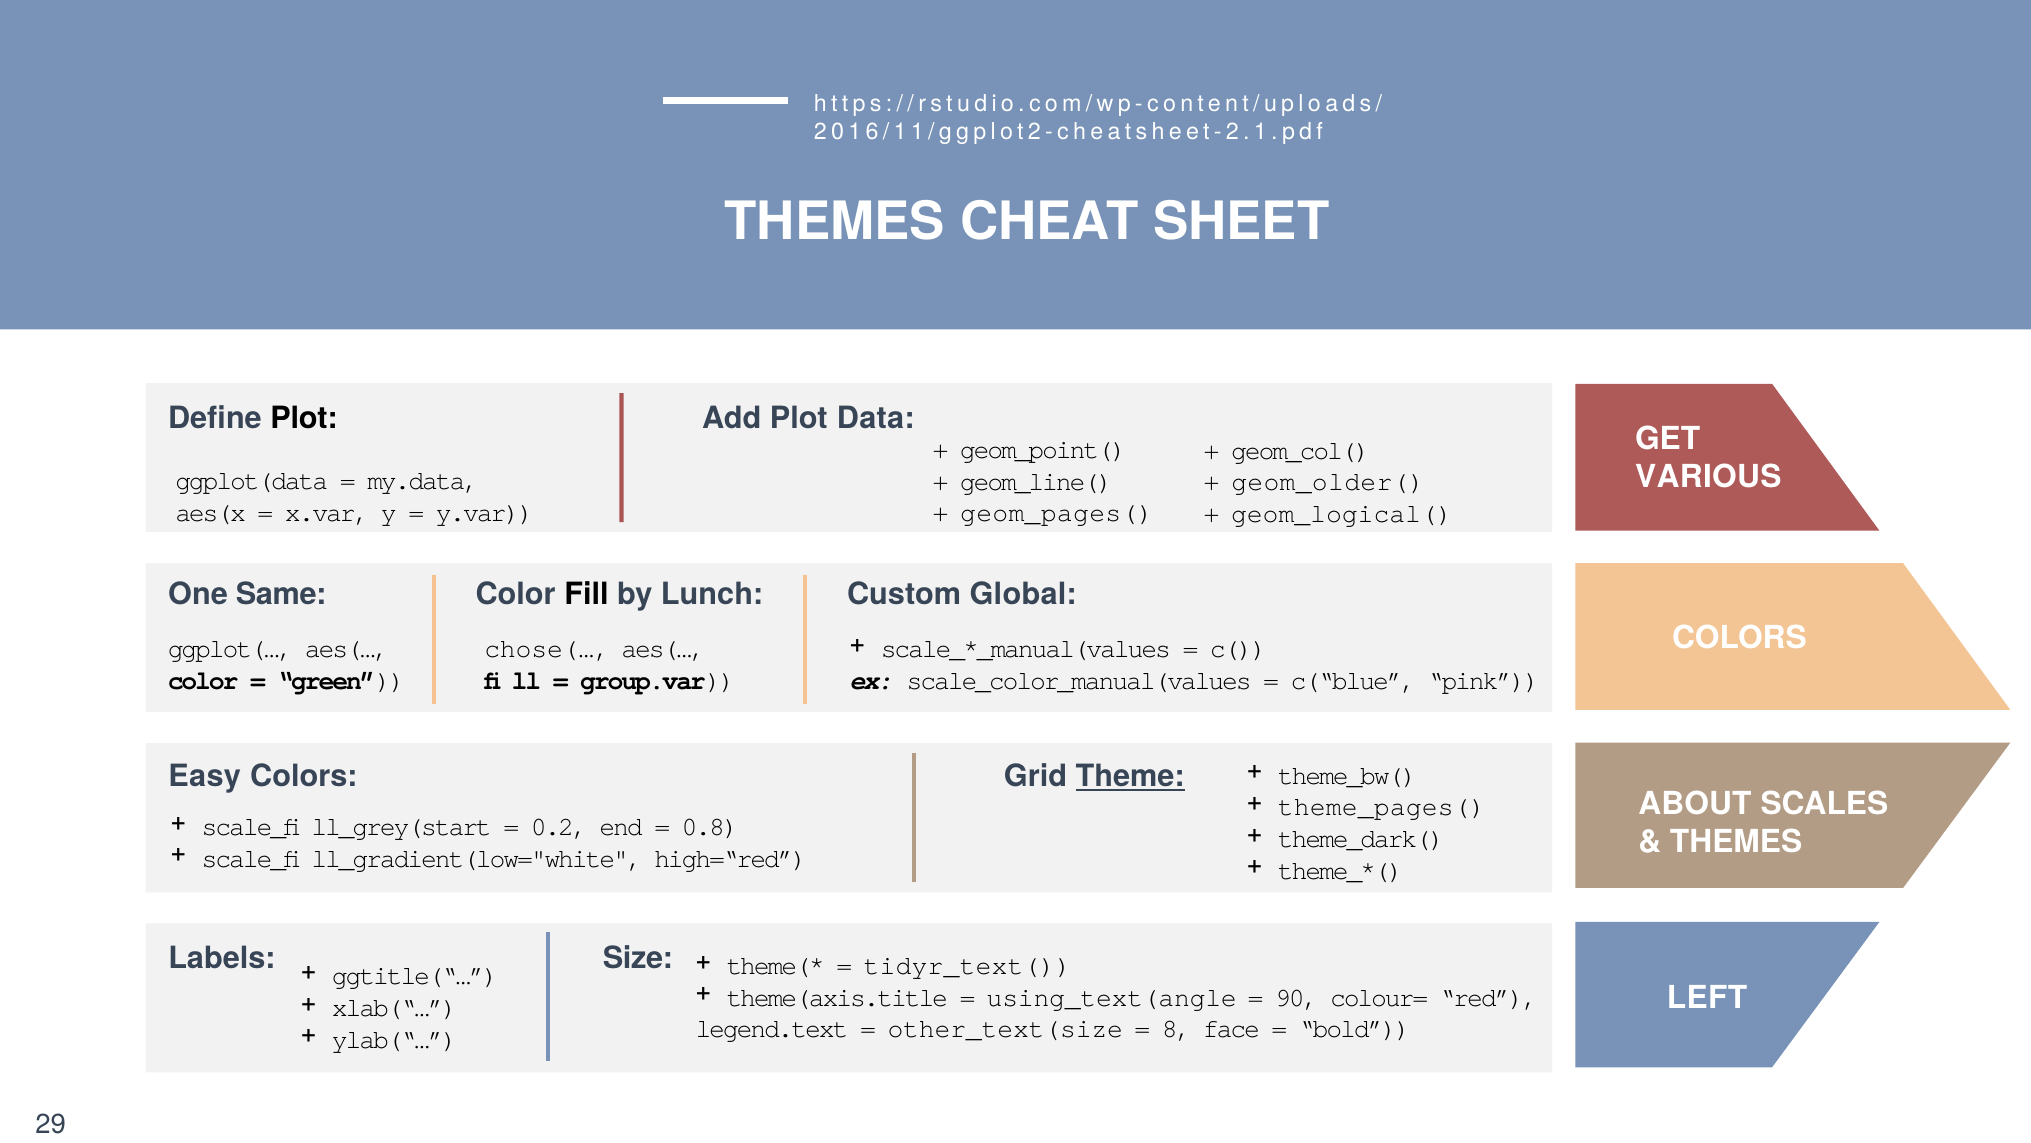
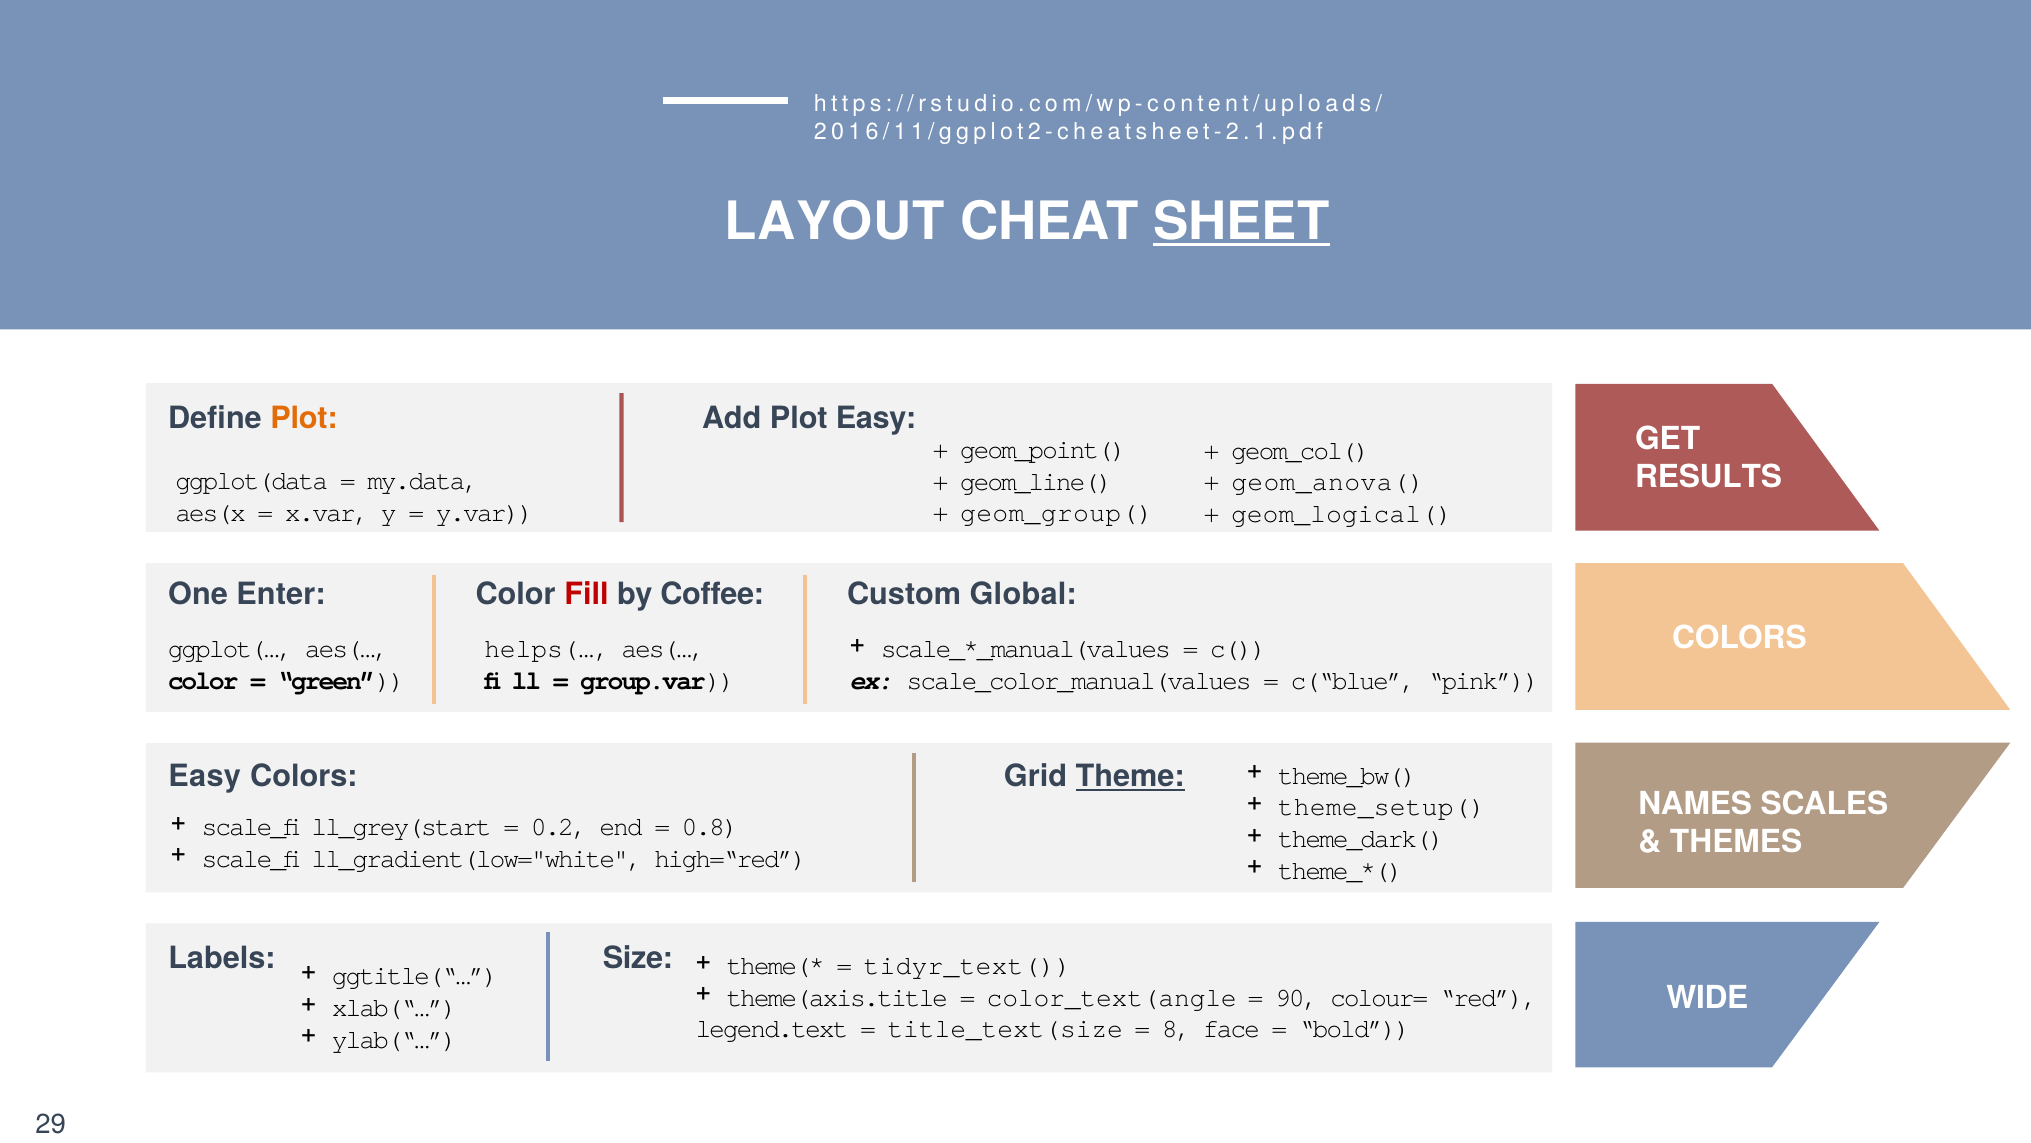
THEMES: THEMES -> LAYOUT (835, 222)
SHEET underline: none -> present (1241, 222)
Plot colour: black -> orange (304, 418)
Plot Data: Data -> Easy (876, 418)
VARIOUS: VARIOUS -> RESULTS (1709, 477)
geom_older(: geom_older( -> geom_anova( (1328, 482)
geom_pages(: geom_pages( -> geom_group( (1057, 513)
Same: Same -> Enter (281, 595)
Fill colour: black -> red (586, 595)
Lunch: Lunch -> Coffee (712, 595)
chose(…: chose(… -> helps(… (547, 649)
ABOUT: ABOUT -> NAMES (1695, 804)
theme_pages(: theme_pages( -> theme_setup( (1382, 807)
using_text(angle: using_text(angle -> color_text(angle (1112, 998)
LEFT: LEFT -> WIDE (1707, 998)
other_text(size: other_text(size -> title_text(size (1005, 1029)
